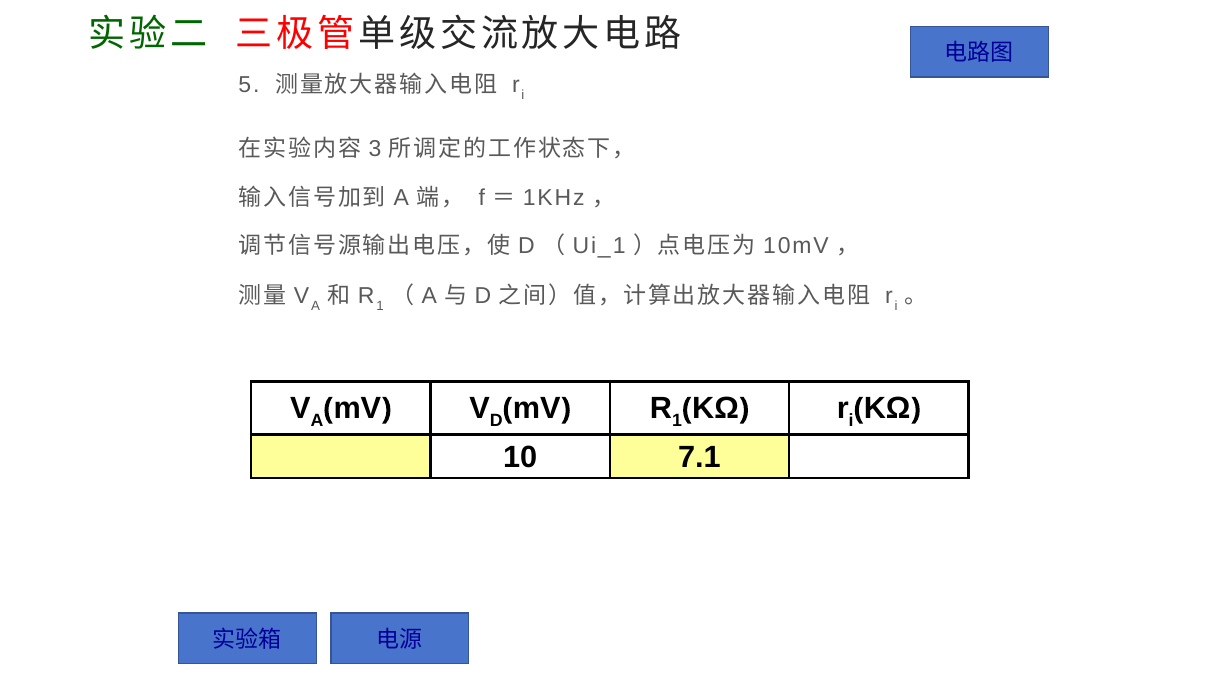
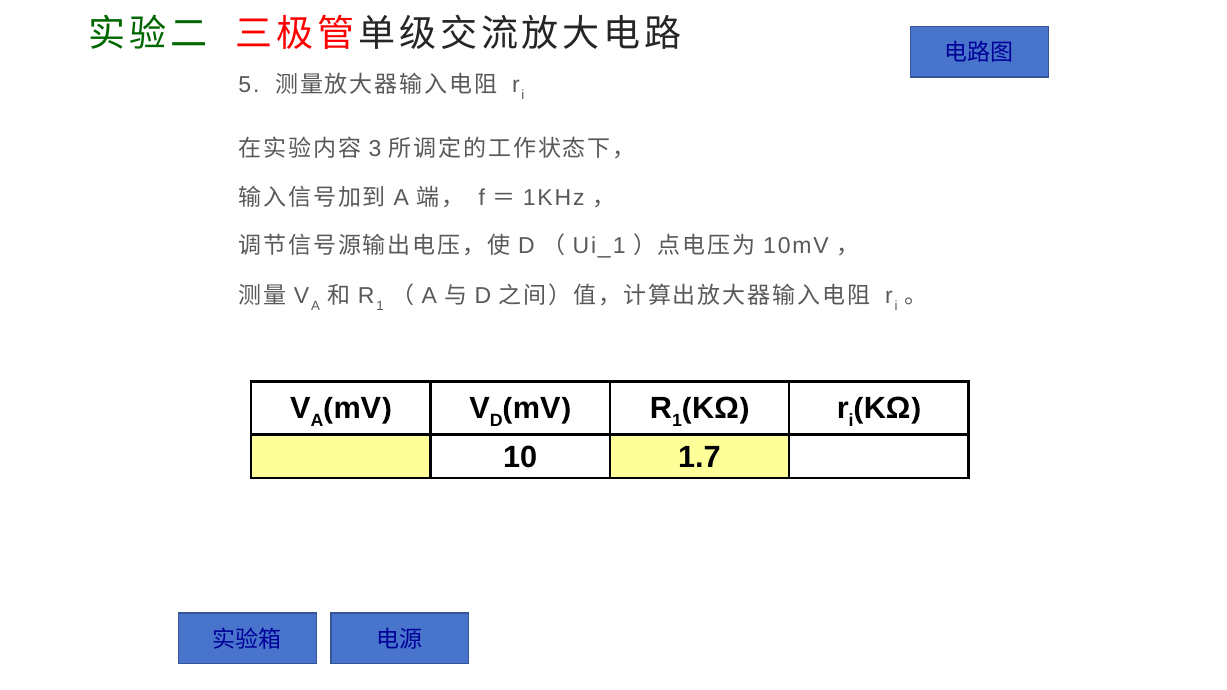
7.1: 7.1 -> 1.7 (699, 457)
